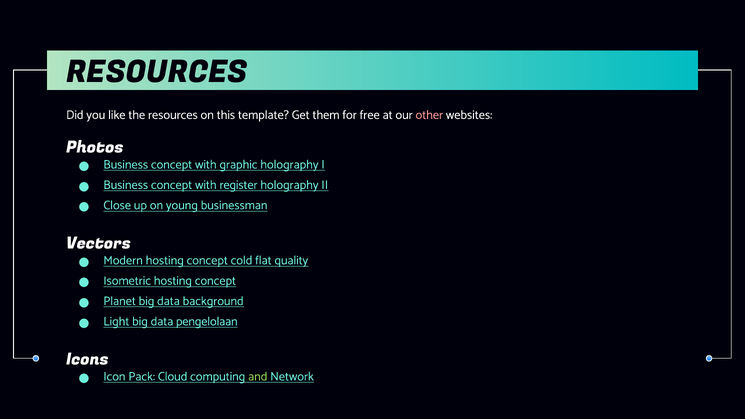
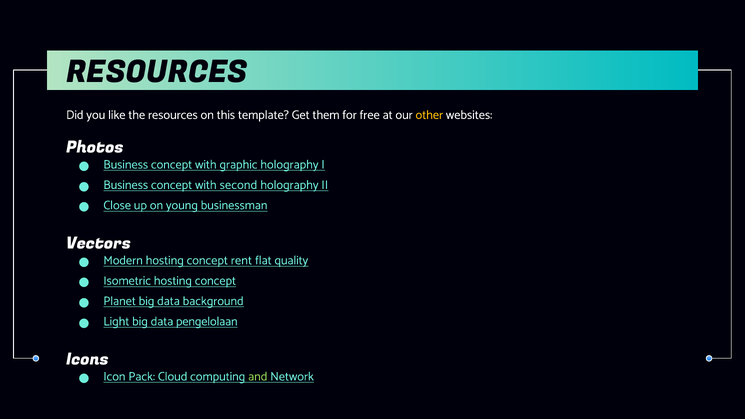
other colour: pink -> yellow (429, 115)
register: register -> second (238, 185)
cold: cold -> rent (241, 260)
